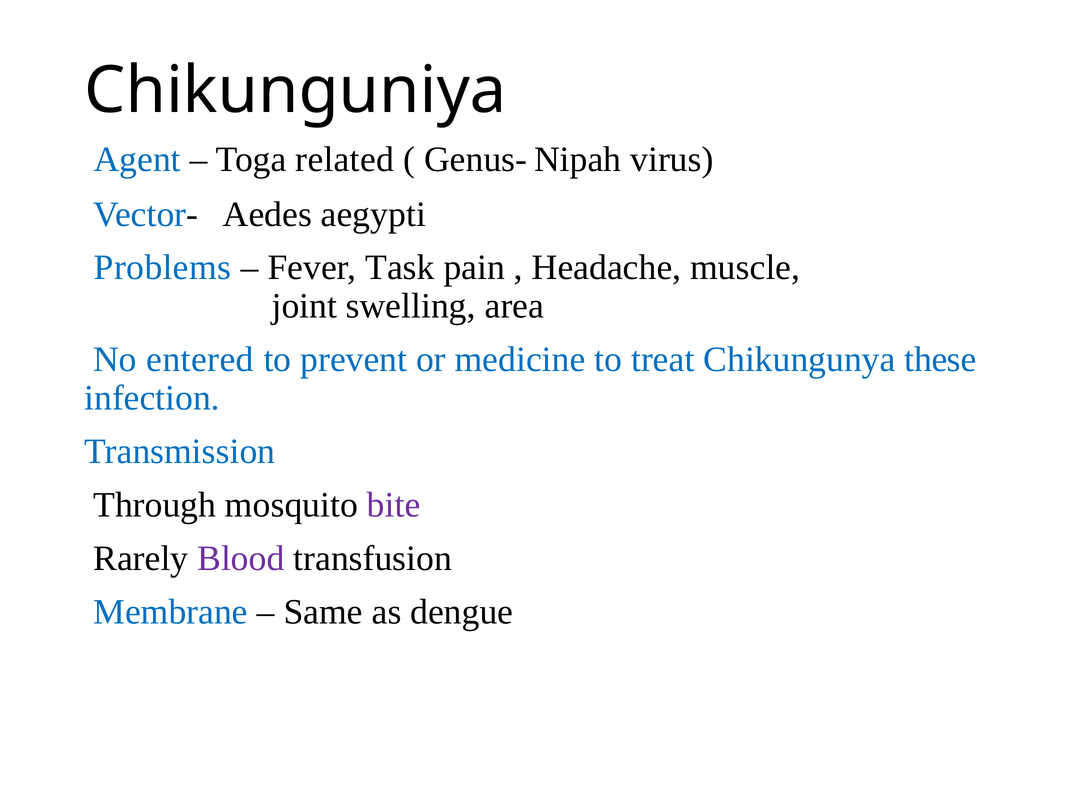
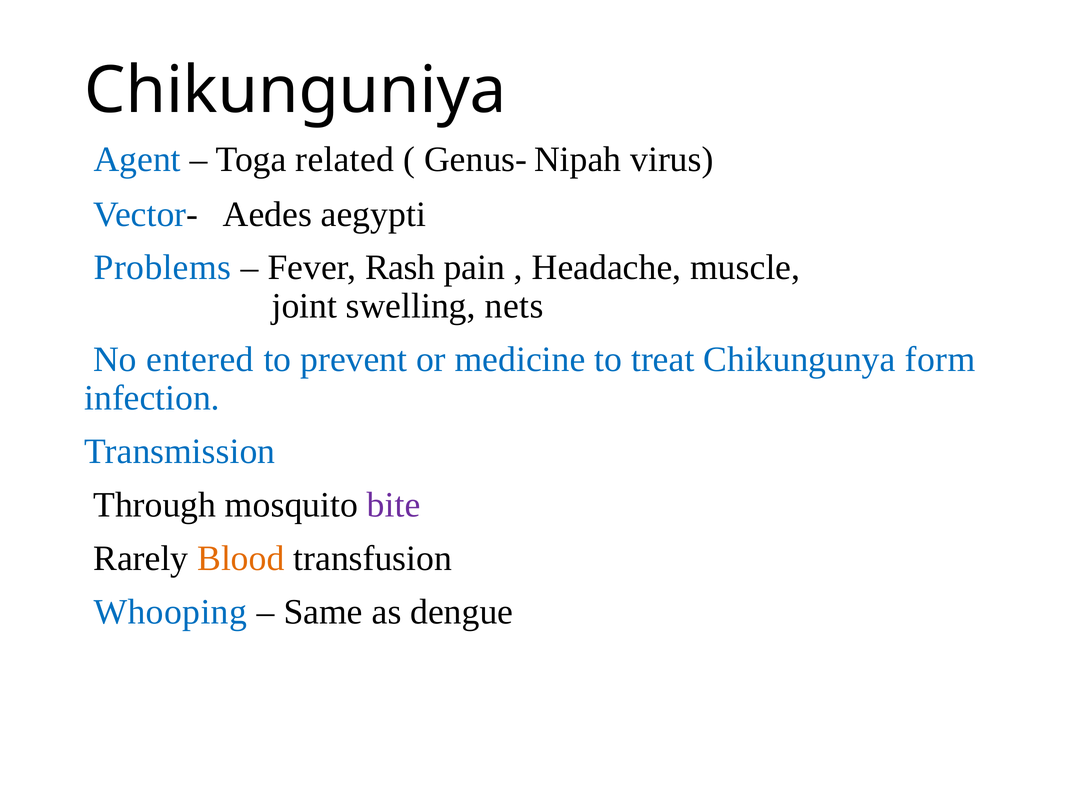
Task: Task -> Rash (400, 268)
area: area -> nets (514, 306)
these: these -> form (940, 360)
Blood colour: purple -> orange (241, 559)
Membrane: Membrane -> Whooping (170, 612)
